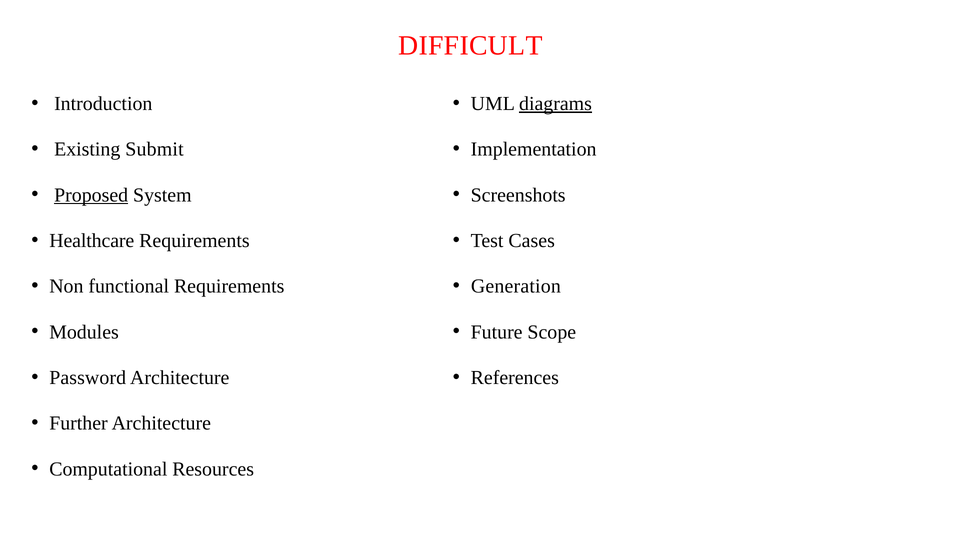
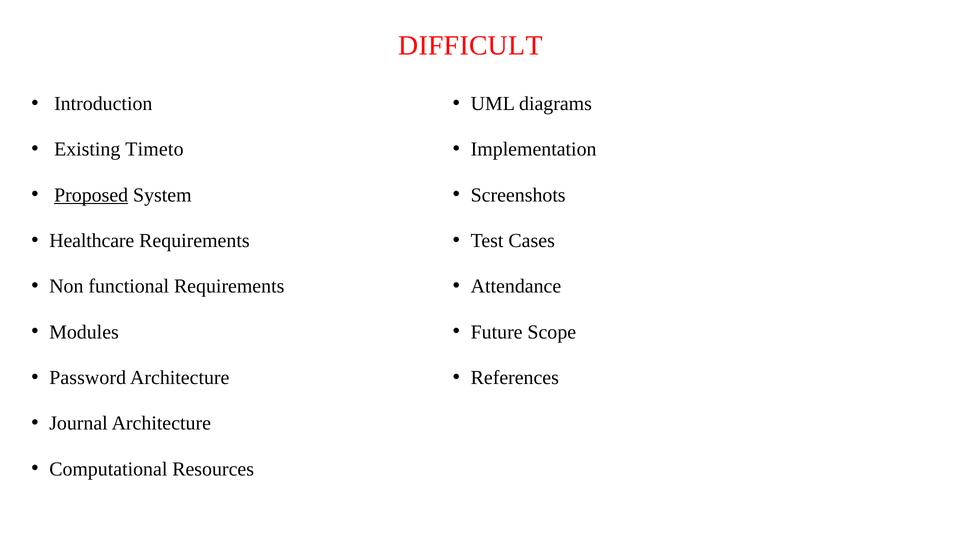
diagrams underline: present -> none (555, 104)
Submit: Submit -> Timeto (154, 149)
Generation: Generation -> Attendance (516, 286)
Further: Further -> Journal (78, 423)
